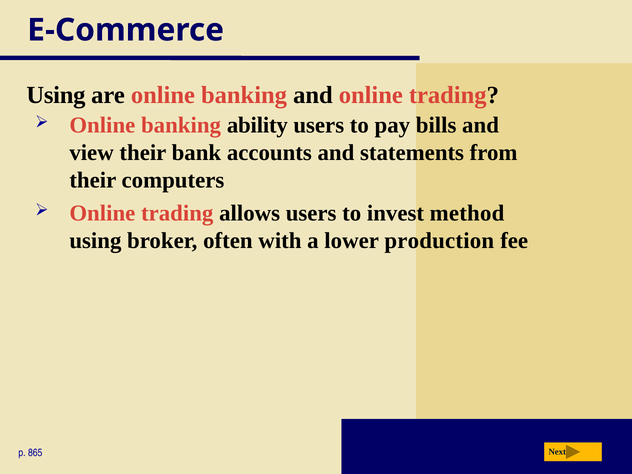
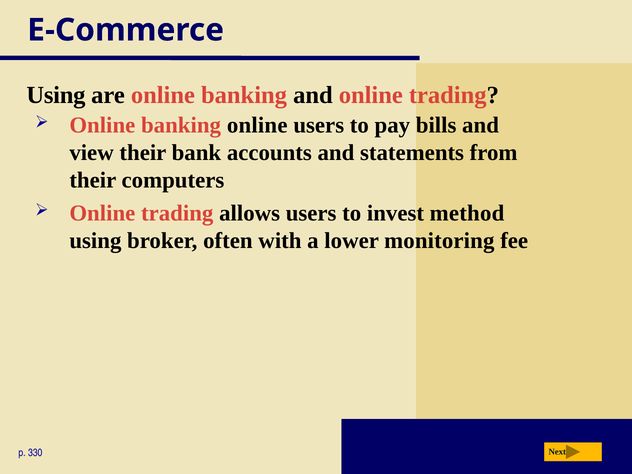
banking ability: ability -> online (257, 125)
production: production -> monitoring (439, 241)
865: 865 -> 330 (35, 453)
